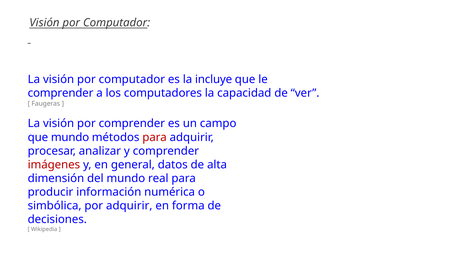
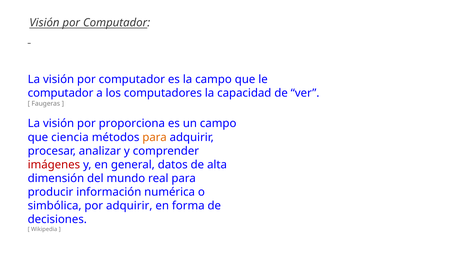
la incluye: incluye -> campo (213, 79)
comprender: comprender -> computador (61, 93)
por comprender: comprender -> proporciona (132, 124)
que mundo: mundo -> ciencia (70, 137)
para colour: red -> orange (155, 137)
